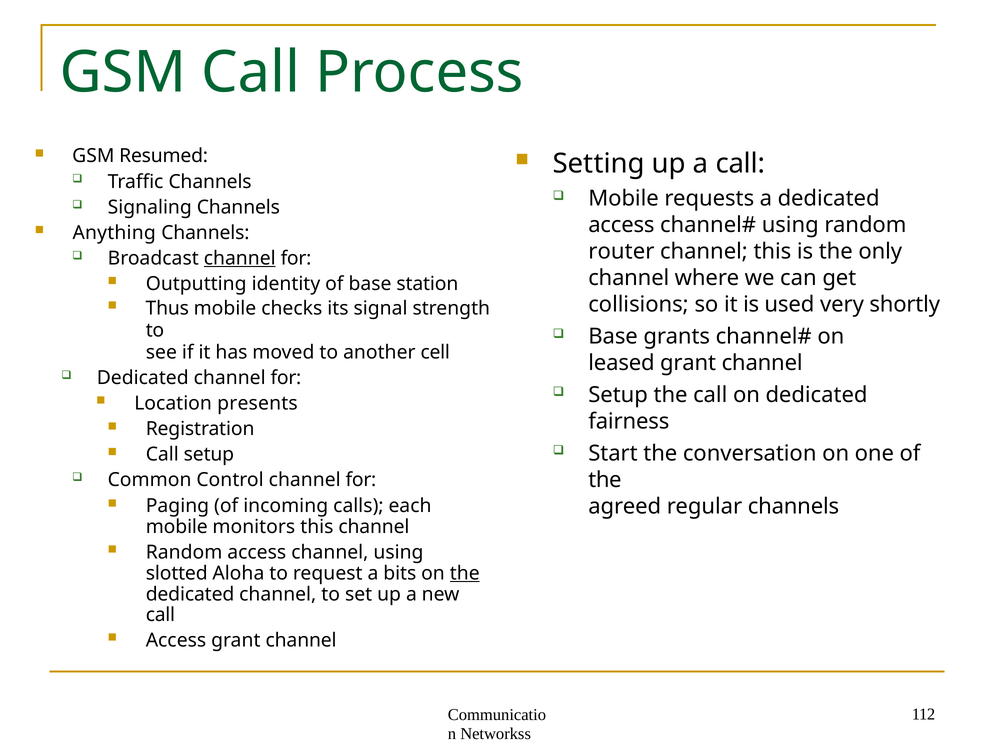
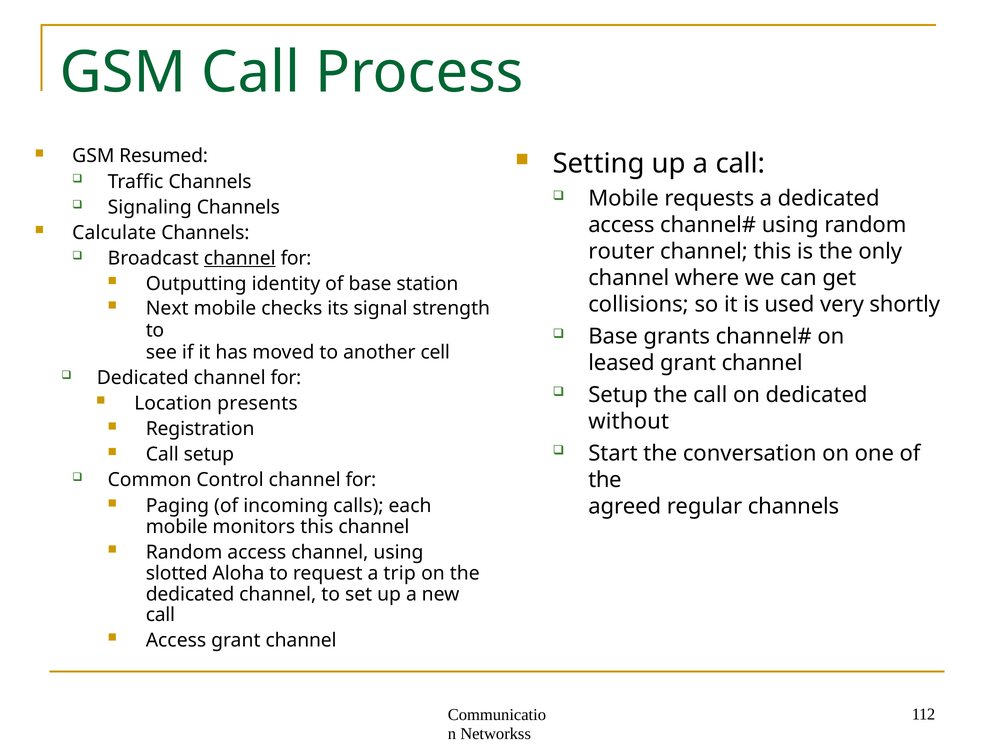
Anything: Anything -> Calculate (114, 233)
Thus: Thus -> Next (167, 308)
fairness: fairness -> without (629, 421)
bits: bits -> trip (400, 573)
the underline: present -> none (465, 573)
